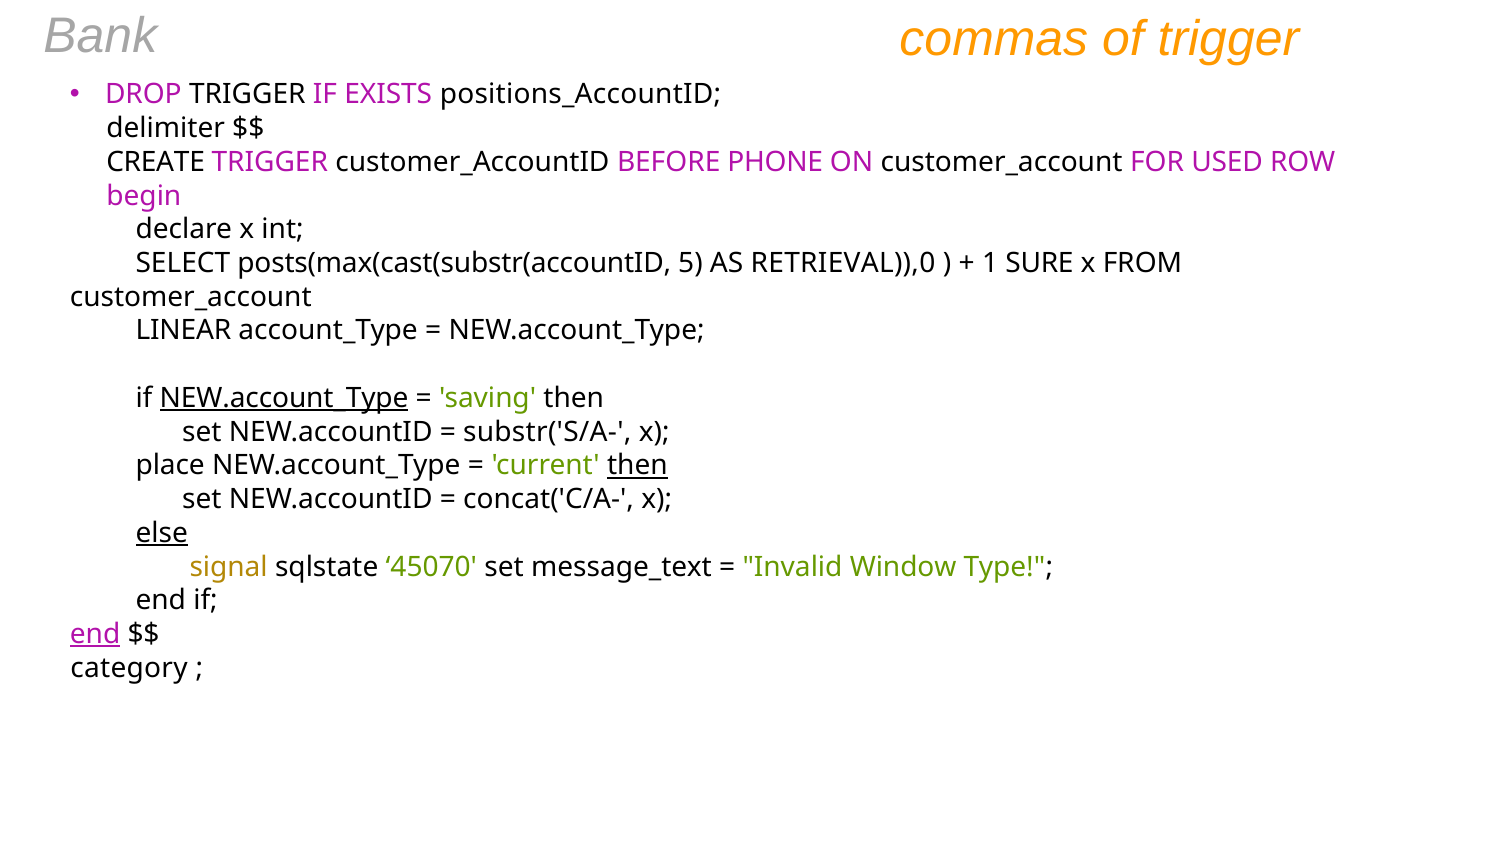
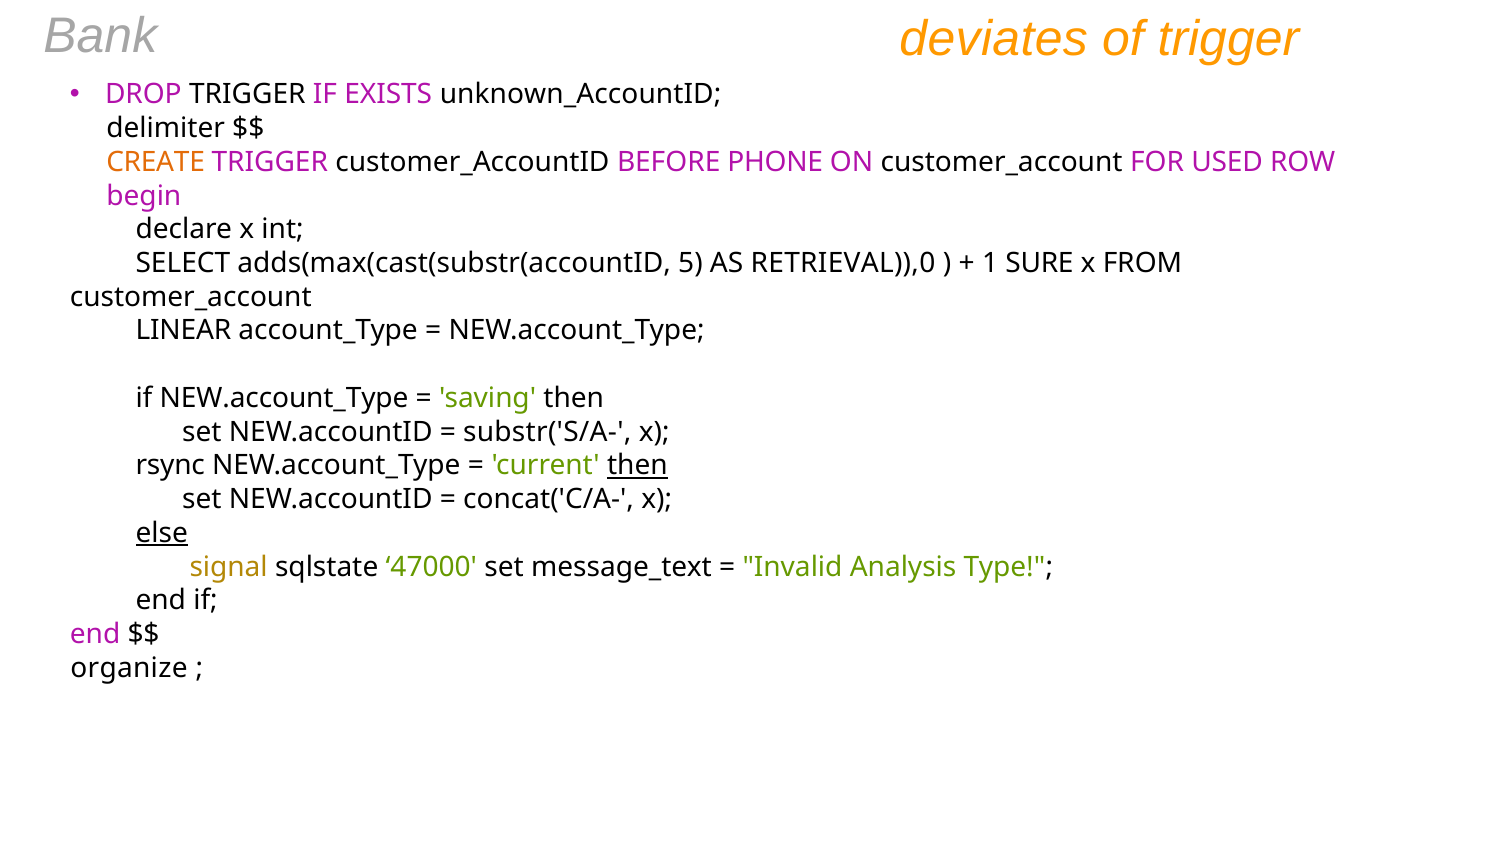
commas: commas -> deviates (994, 39)
positions_AccountID: positions_AccountID -> unknown_AccountID (581, 95)
CREATE colour: black -> orange (156, 162)
posts(max(cast(substr(accountID: posts(max(cast(substr(accountID -> adds(max(cast(substr(accountID (454, 263)
NEW.account_Type underline: present -> none (284, 398)
place: place -> rsync (170, 465)
45070: 45070 -> 47000 (431, 566)
Window: Window -> Analysis (903, 566)
end underline: present -> none (95, 634)
category: category -> organize (129, 668)
